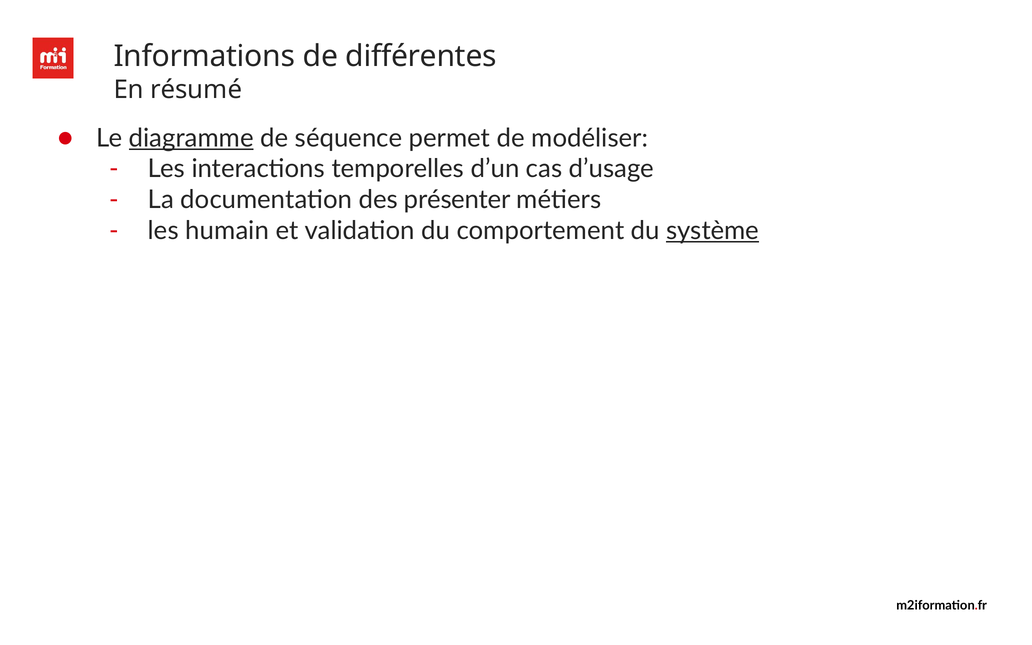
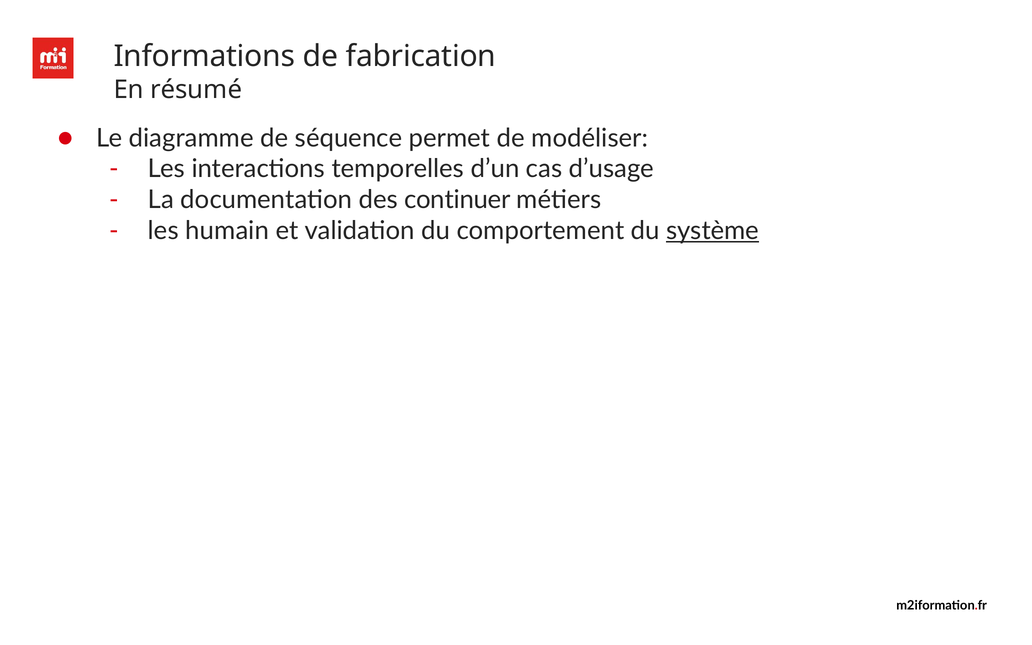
différentes: différentes -> fabrication (421, 56)
diagramme underline: present -> none (191, 138)
présenter: présenter -> continuer (457, 200)
